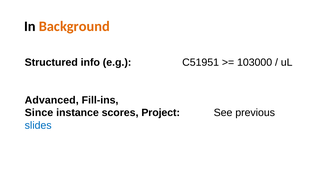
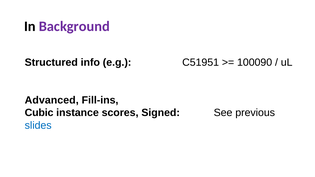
Background colour: orange -> purple (74, 26)
103000: 103000 -> 100090 (255, 62)
Since: Since -> Cubic (39, 113)
Project: Project -> Signed (161, 113)
